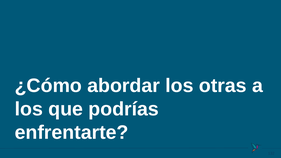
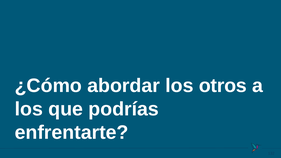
otras: otras -> otros (223, 86)
